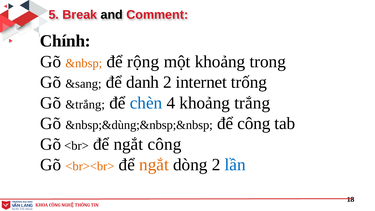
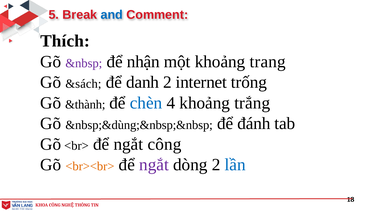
and colour: black -> blue (112, 15)
Chính: Chính -> Thích (65, 41)
&nbsp colour: orange -> purple (84, 63)
rộng: rộng -> nhận (143, 62)
trong: trong -> trang (268, 62)
&sang: &sang -> &sách (83, 84)
&trắng: &trắng -> &thành (85, 104)
để công: công -> đánh (254, 124)
ngắt colour: orange -> purple (154, 165)
